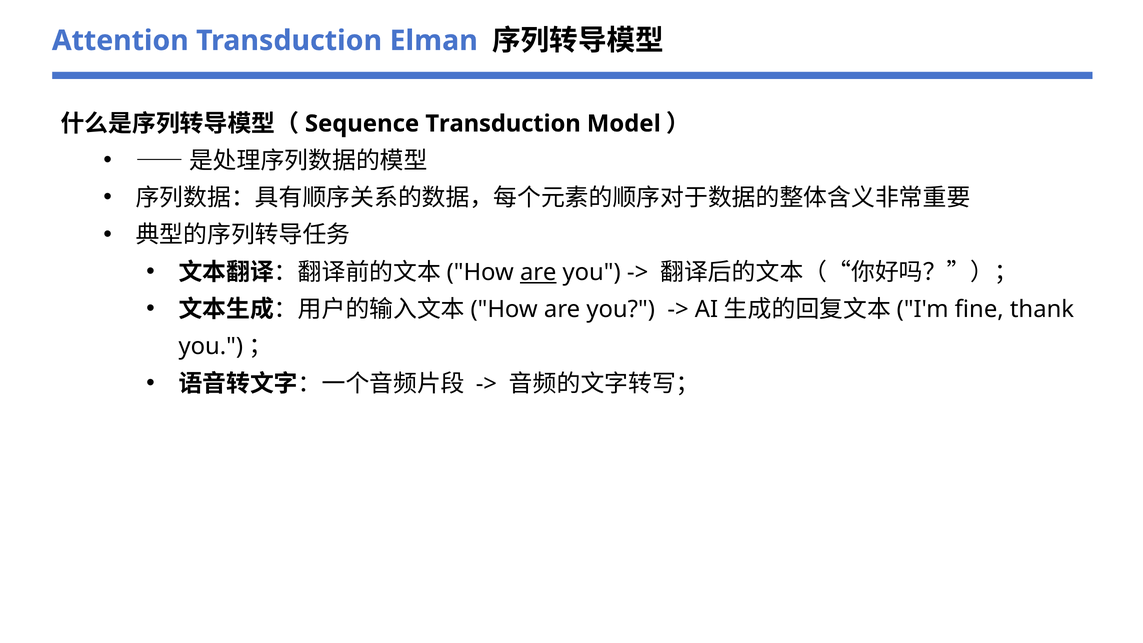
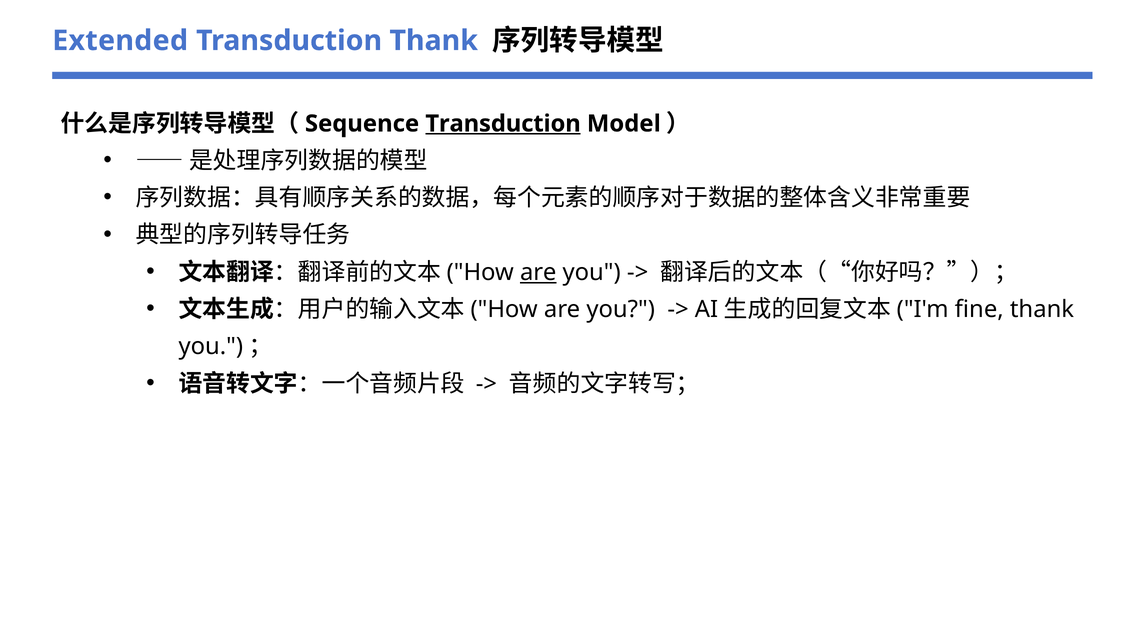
Attention: Attention -> Extended (120, 41)
Transduction Elman: Elman -> Thank (434, 41)
Transduction underline: none -> present (503, 124)
